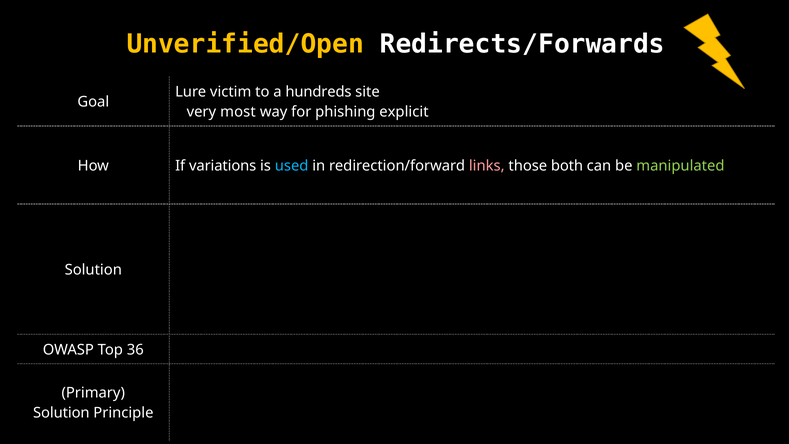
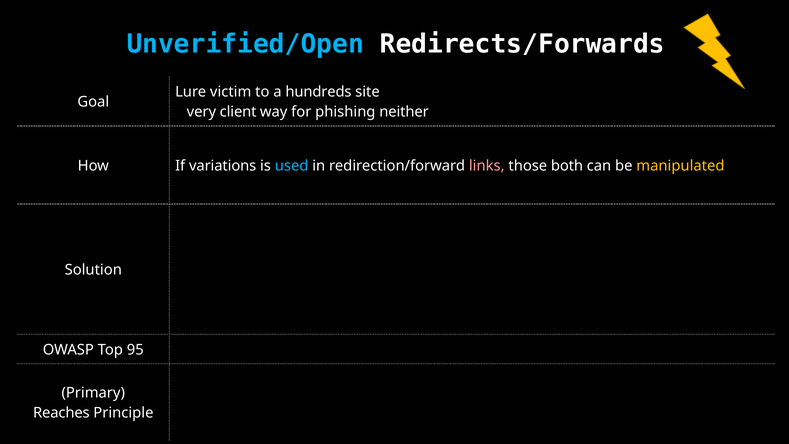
Unverified/Open colour: yellow -> light blue (245, 44)
most: most -> client (238, 112)
explicit: explicit -> neither (404, 112)
manipulated colour: light green -> yellow (680, 166)
36: 36 -> 95 (135, 350)
Solution: Solution -> Reaches (61, 413)
